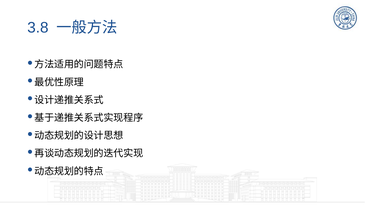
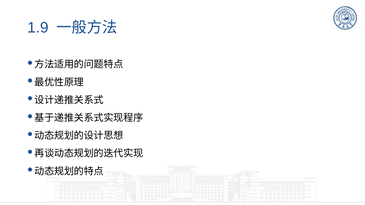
3.8: 3.8 -> 1.9 (38, 28)
